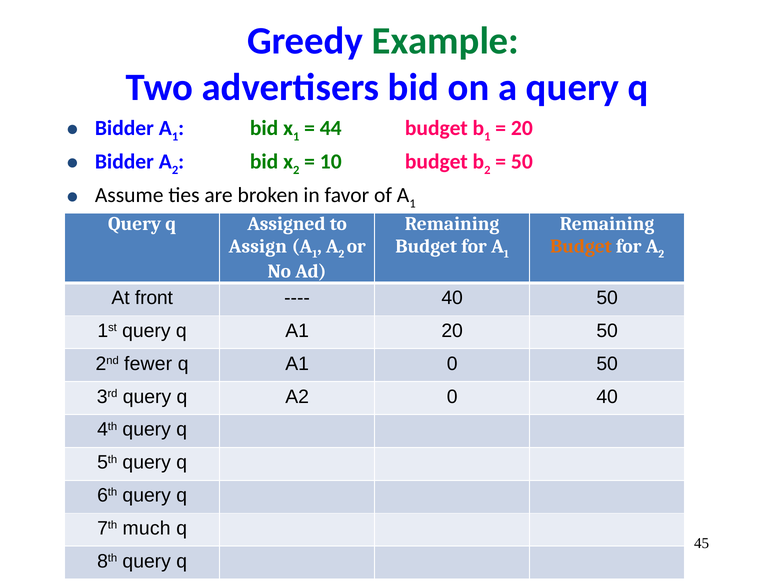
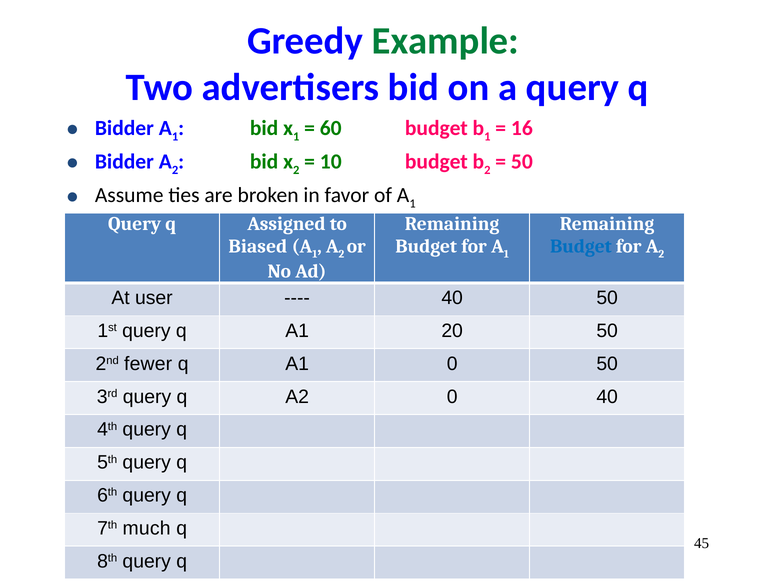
44: 44 -> 60 (331, 128)
20: 20 -> 16 (522, 128)
Assign: Assign -> Biased (258, 247)
Budget colour: orange -> blue (581, 247)
front: front -> user (154, 298)
